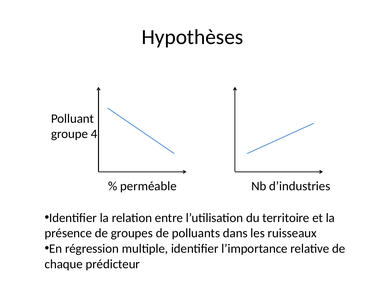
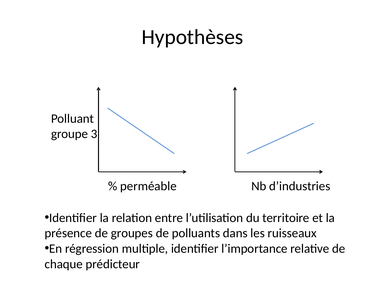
4: 4 -> 3 (94, 134)
